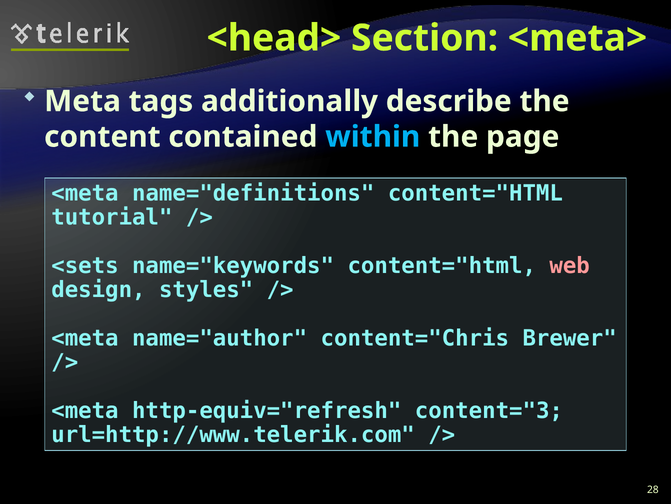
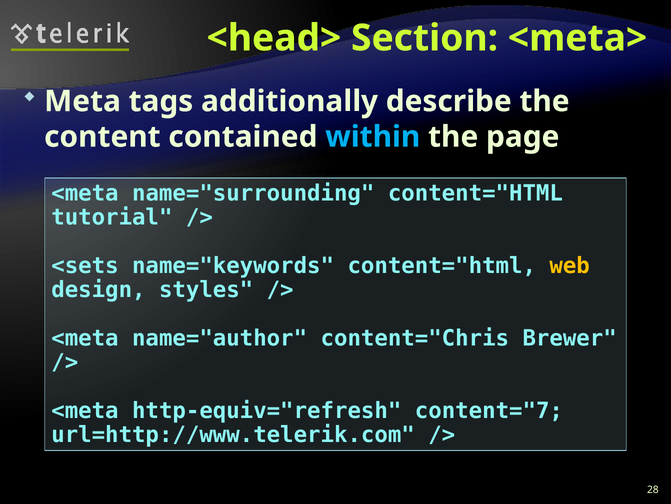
name="definitions: name="definitions -> name="surrounding (253, 193)
web colour: pink -> yellow (570, 265)
content="3: content="3 -> content="7 (489, 410)
